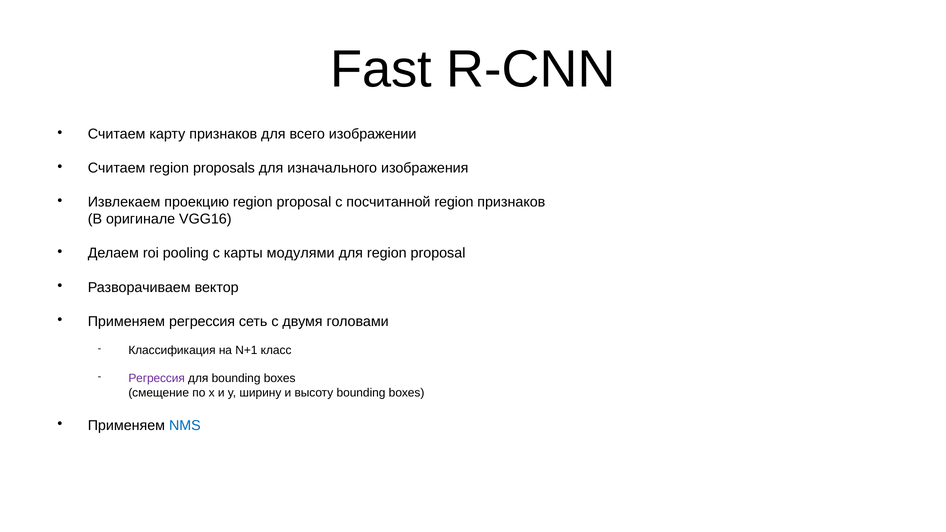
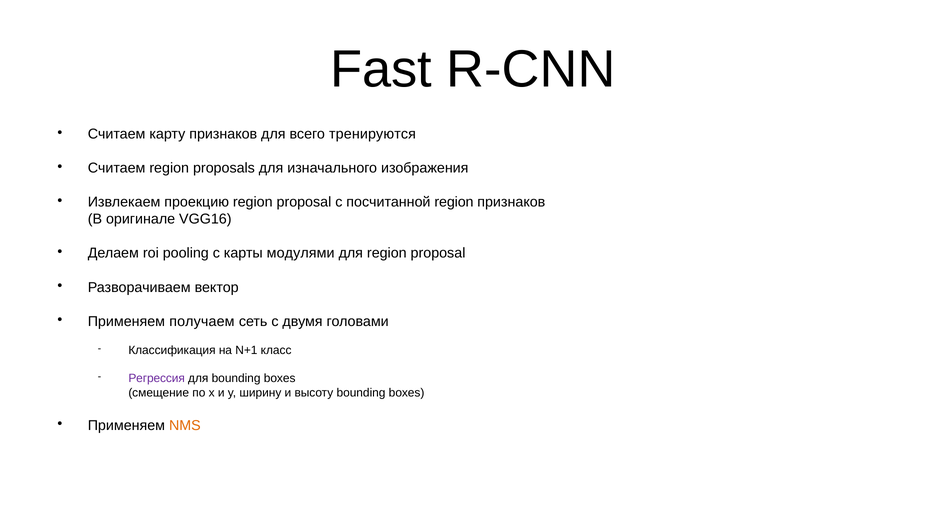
изображении: изображении -> тренируются (372, 134)
Применяем регрессия: регрессия -> получаем (202, 321)
NMS colour: blue -> orange (185, 426)
